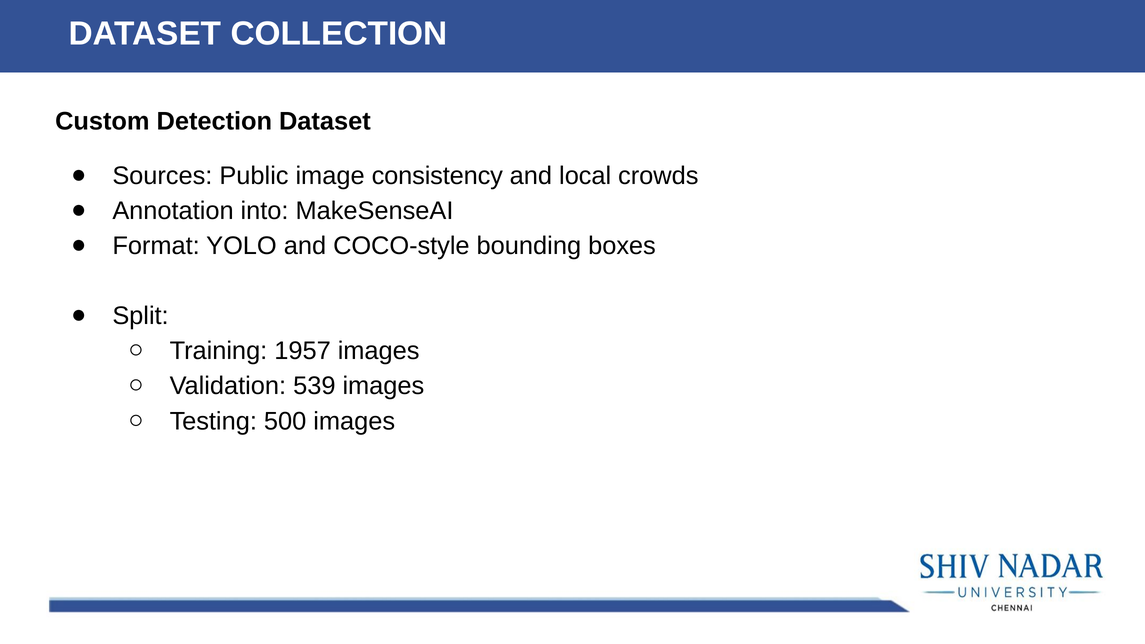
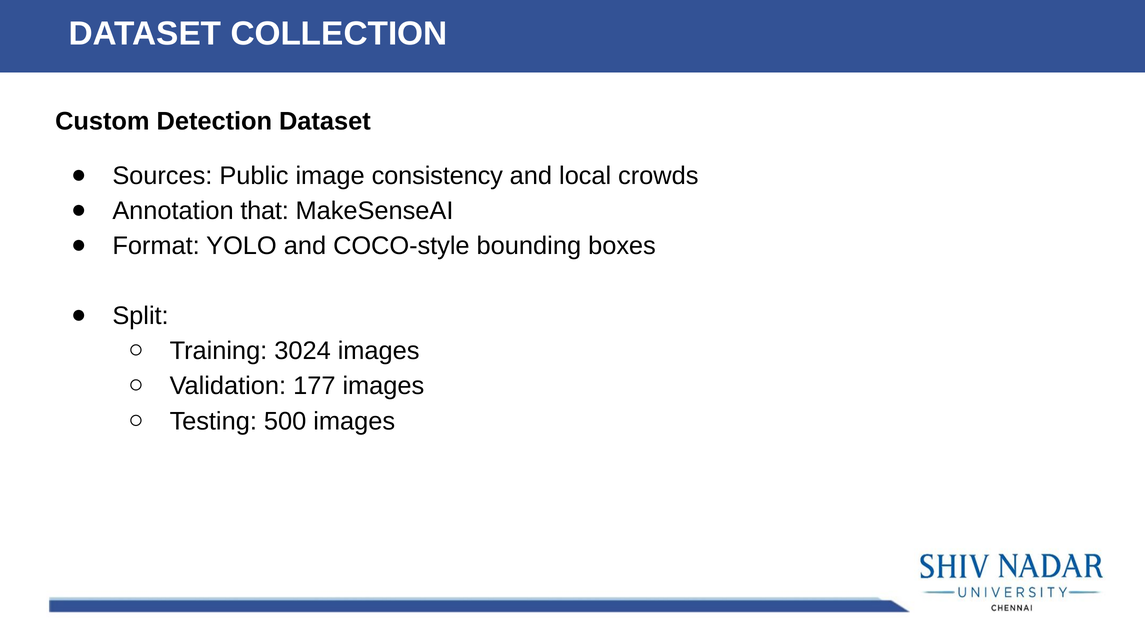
into: into -> that (265, 211)
1957: 1957 -> 3024 (303, 351)
539: 539 -> 177 (314, 386)
